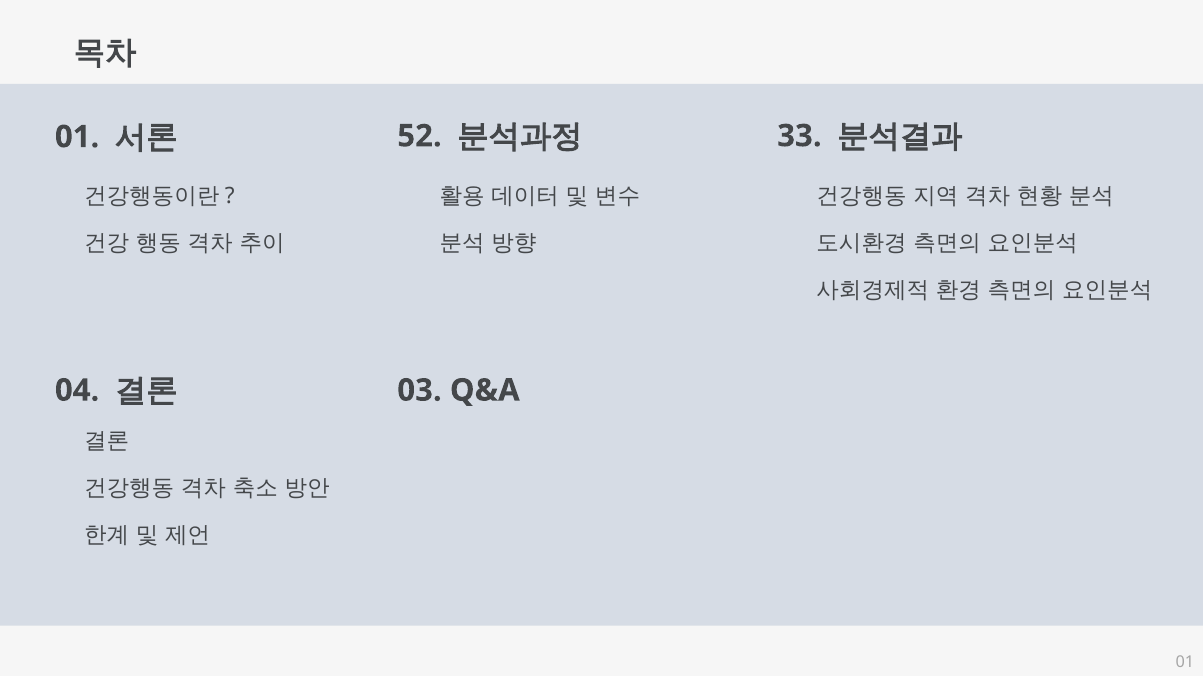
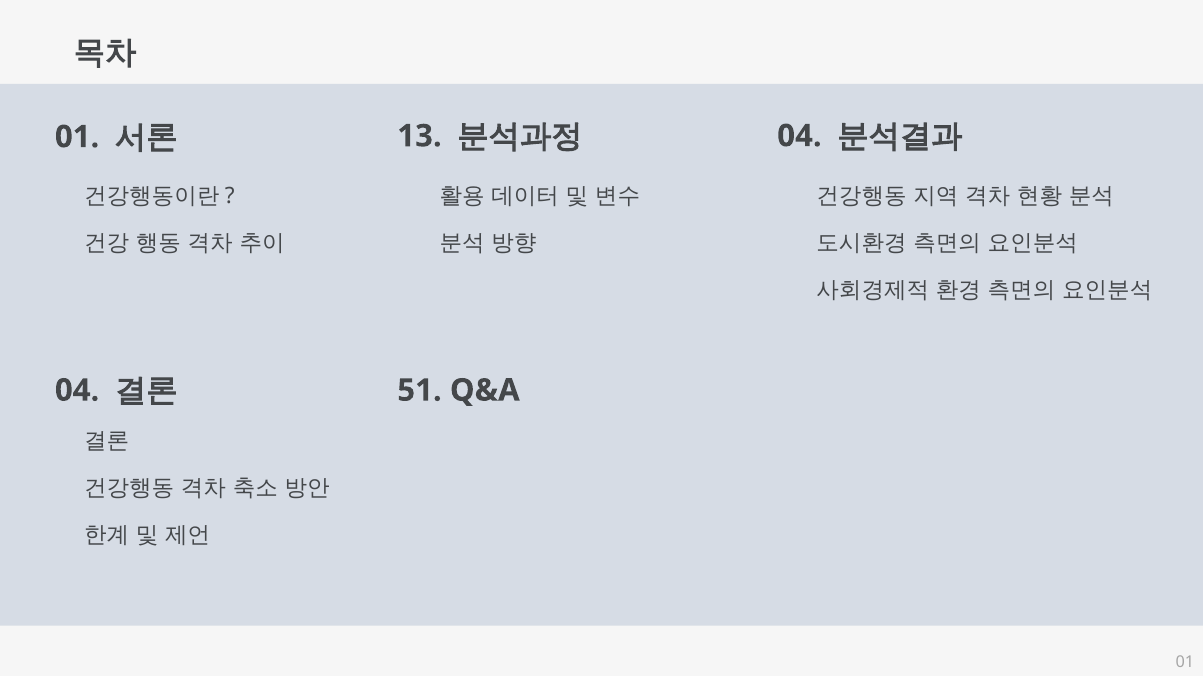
52: 52 -> 13 (419, 136)
33: 33 -> 04 (799, 136)
03: 03 -> 51 (419, 391)
